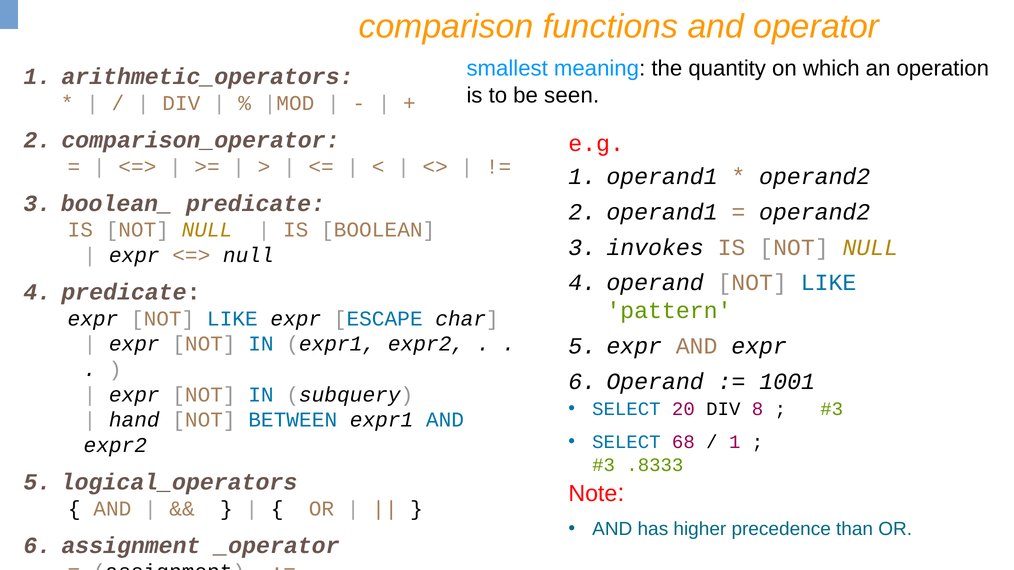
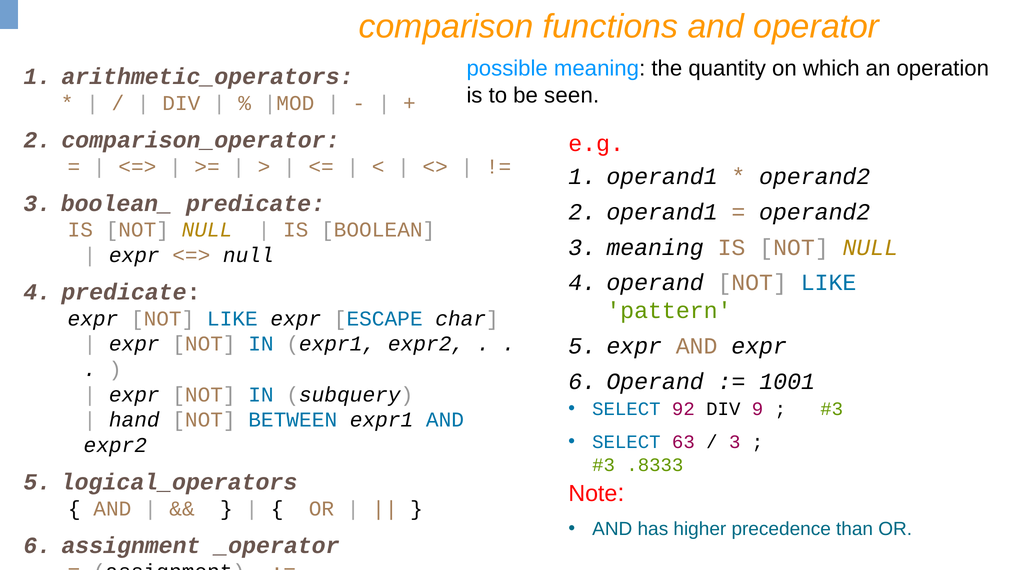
smallest: smallest -> possible (507, 69)
3 invokes: invokes -> meaning (655, 248)
20: 20 -> 92 (683, 409)
8: 8 -> 9 (758, 409)
68: 68 -> 63 (683, 442)
1: 1 -> 3 (735, 442)
